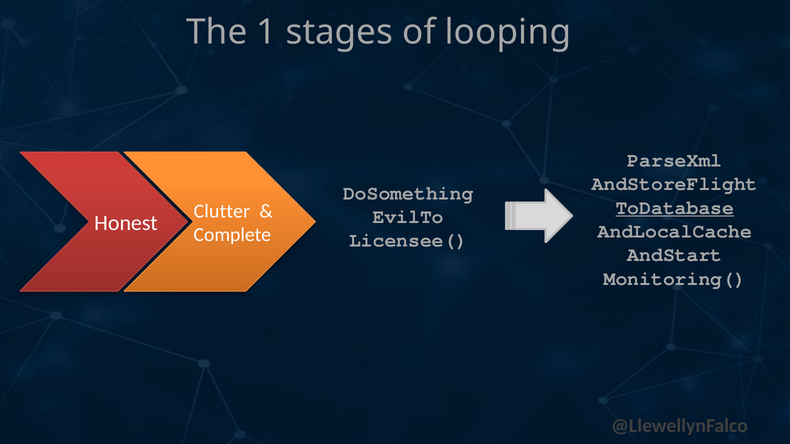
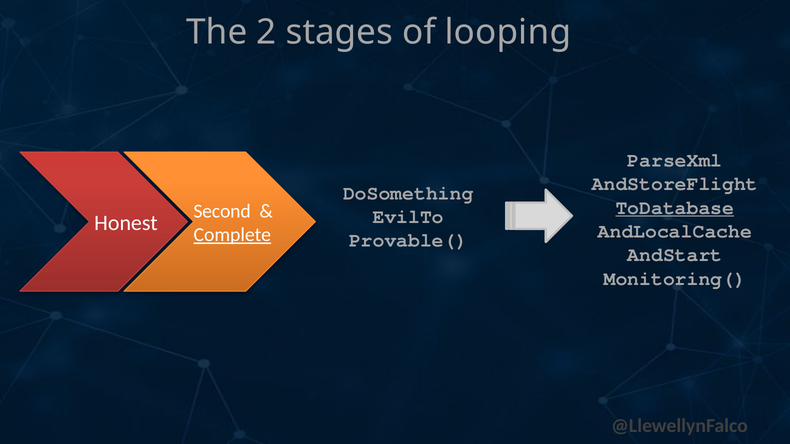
1: 1 -> 2 (267, 32)
Clutter: Clutter -> Second (222, 211)
Complete underline: none -> present (232, 235)
Licensee(: Licensee( -> Provable( (408, 241)
